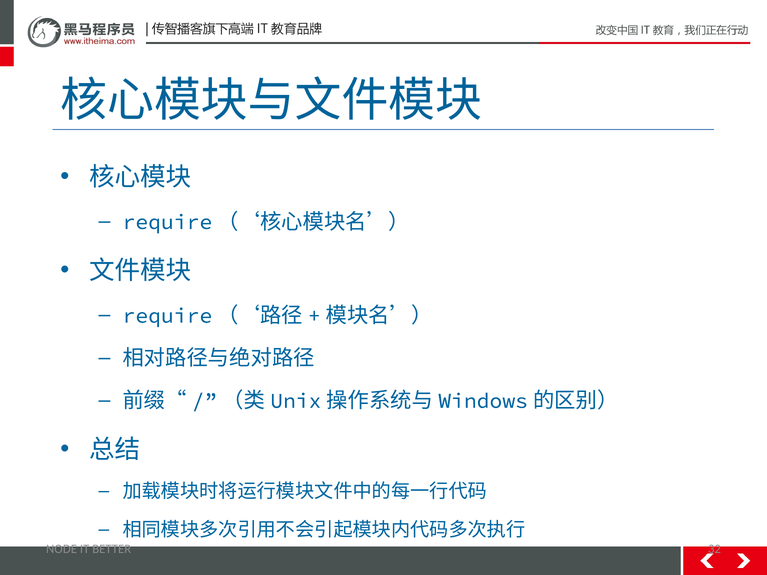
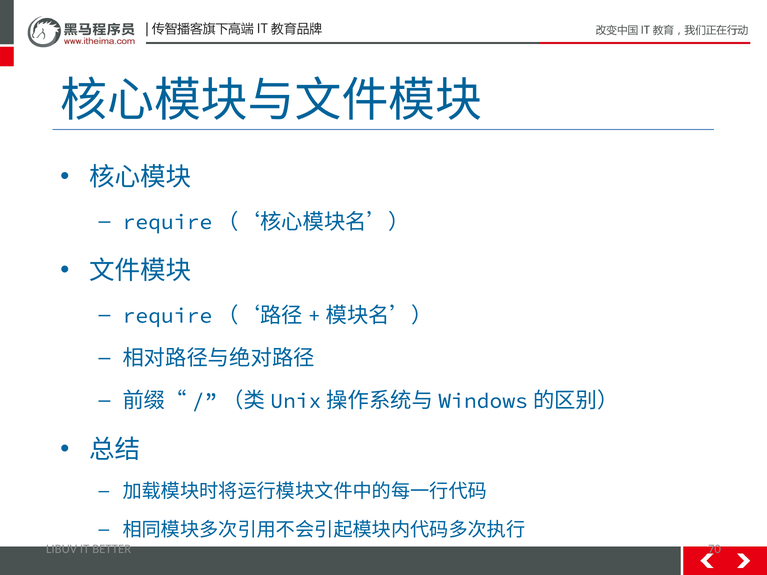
NODE: NODE -> LIBUV (62, 549)
32: 32 -> 70 (715, 549)
